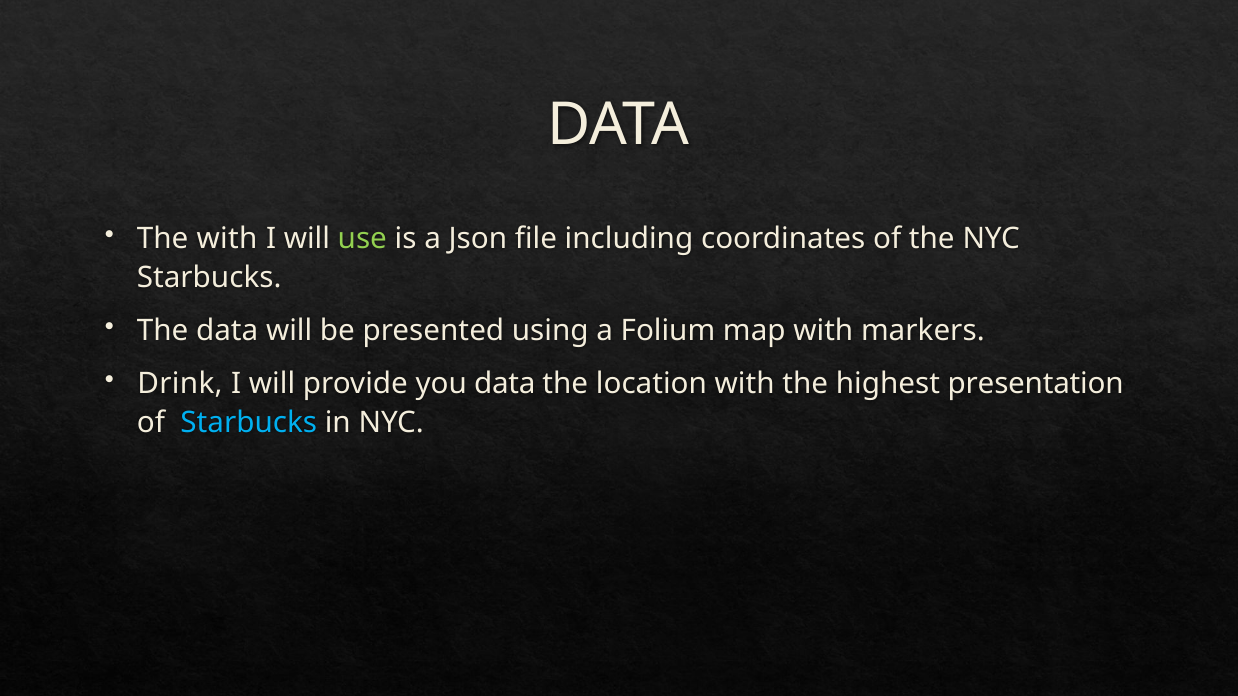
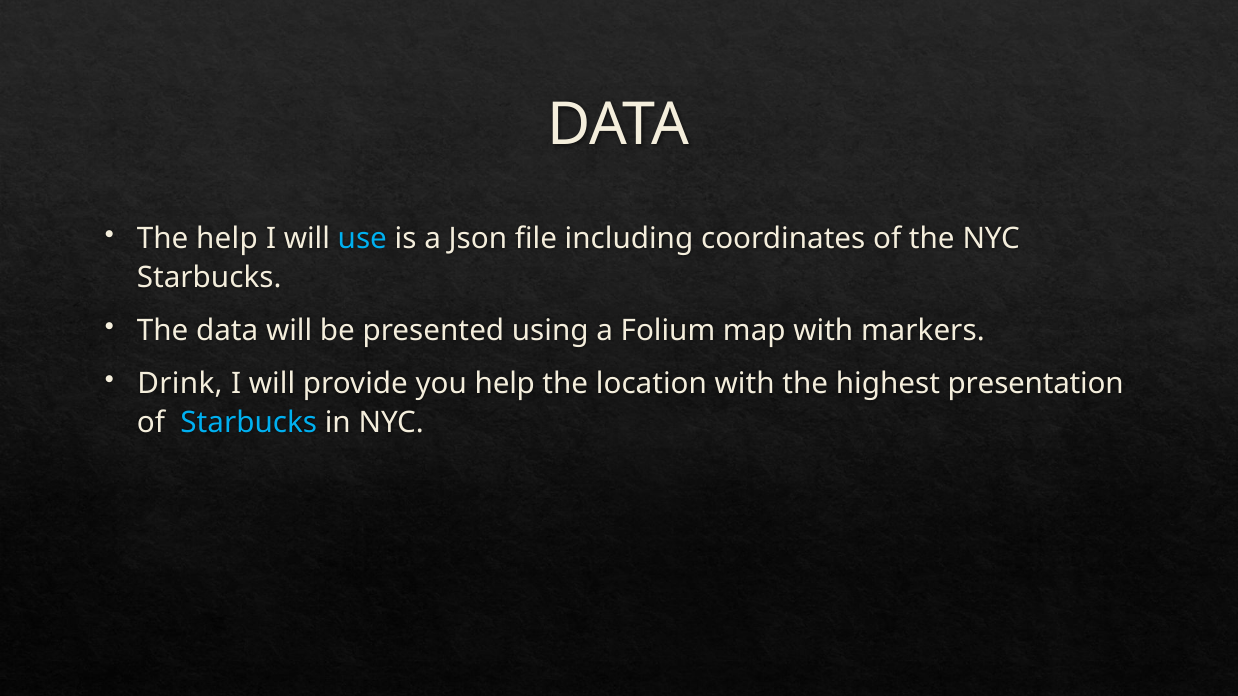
The with: with -> help (227, 239)
use colour: light green -> light blue (362, 239)
you data: data -> help (505, 384)
